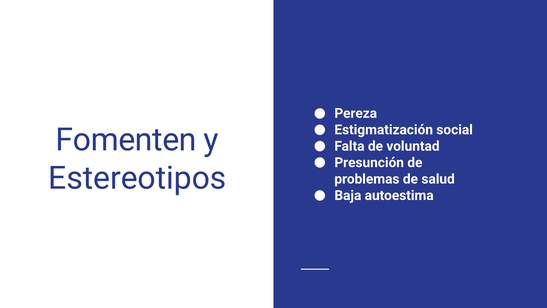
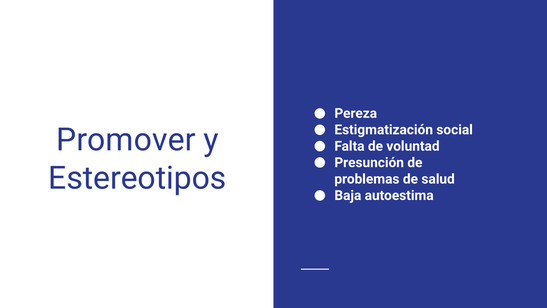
Fomenten: Fomenten -> Promover (126, 140)
